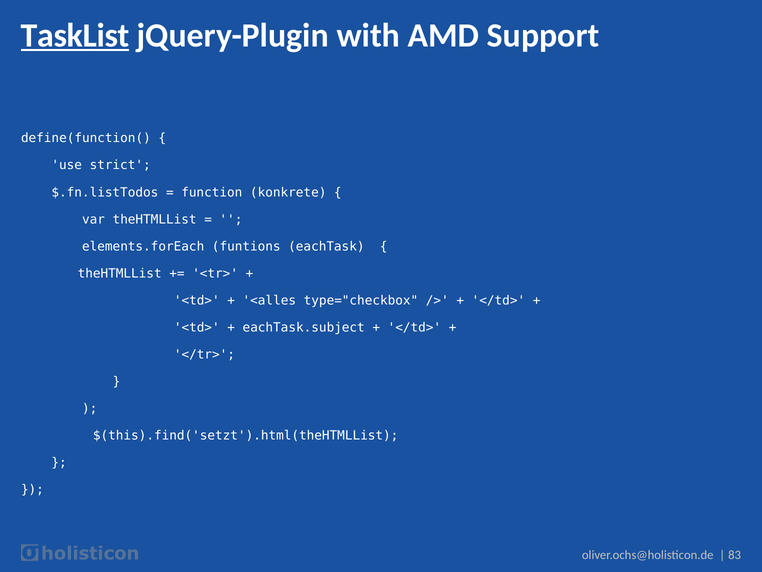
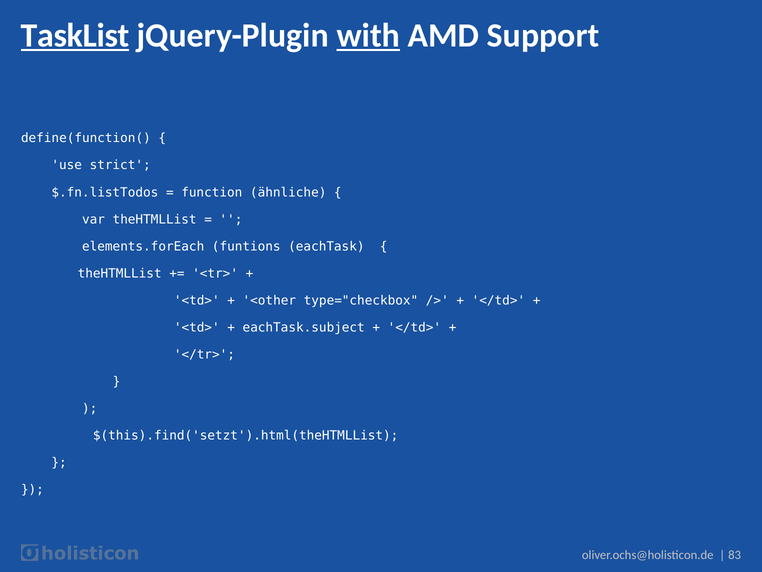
with underline: none -> present (368, 35)
konkrete: konkrete -> ähnliche (288, 192)
<alles: <alles -> <other (269, 300)
